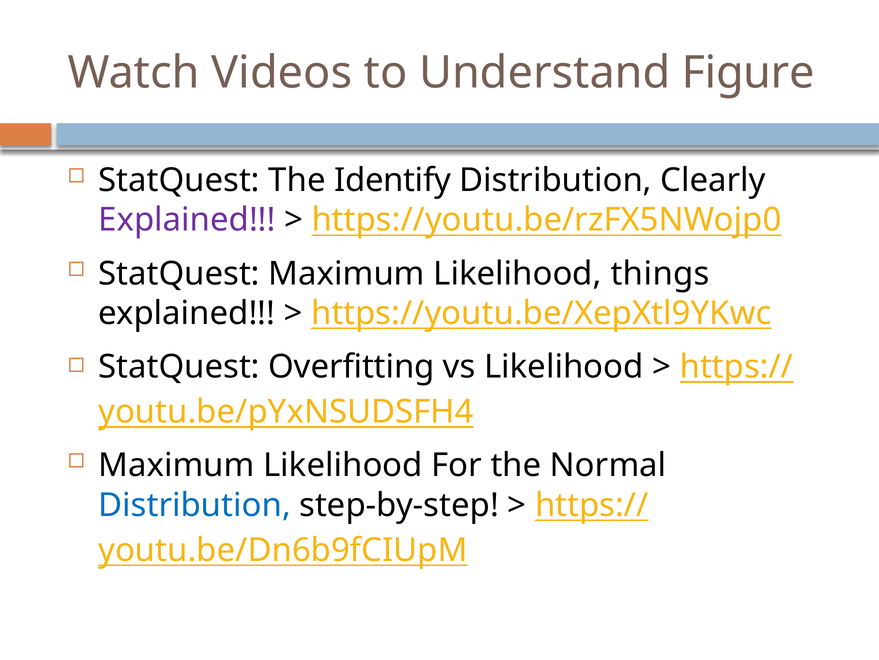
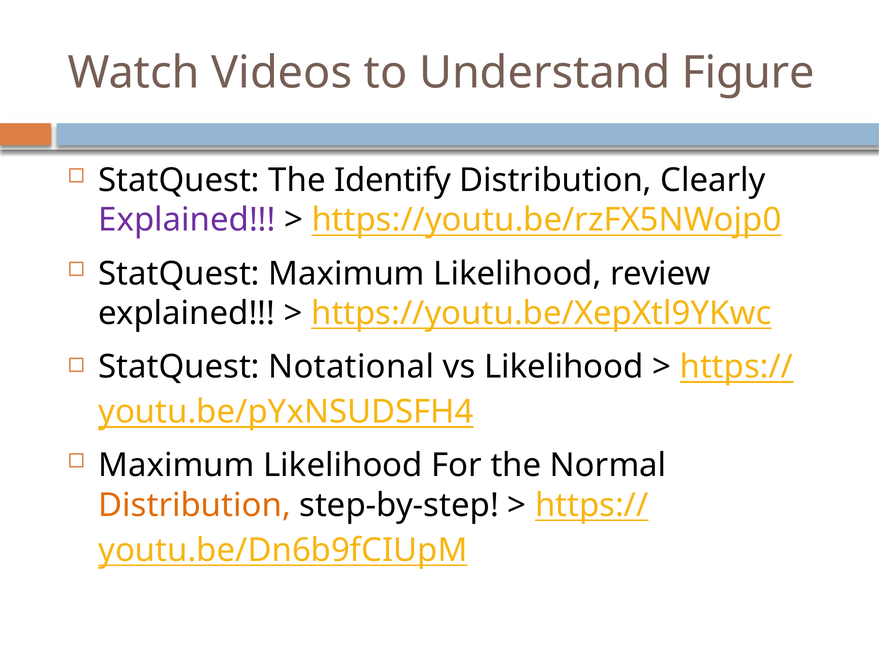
things: things -> review (660, 273)
Overfitting: Overfitting -> Notational (351, 366)
Distribution colour: blue -> orange (195, 505)
